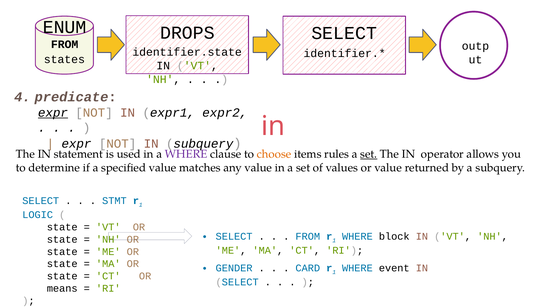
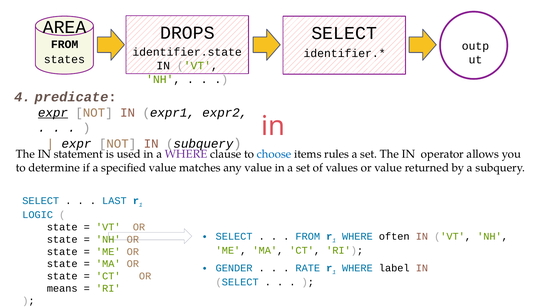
ENUM: ENUM -> AREA (65, 27)
choose colour: orange -> blue (274, 154)
set underline: present -> none (369, 154)
STMT: STMT -> LAST (114, 201)
block: block -> often (394, 237)
CARD: CARD -> RATE (308, 268)
event: event -> label (394, 268)
